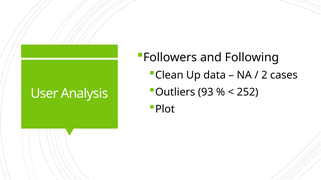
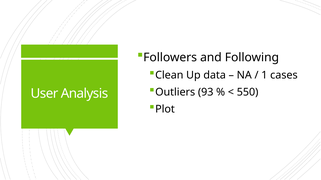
2: 2 -> 1 (264, 75)
252: 252 -> 550 (248, 92)
